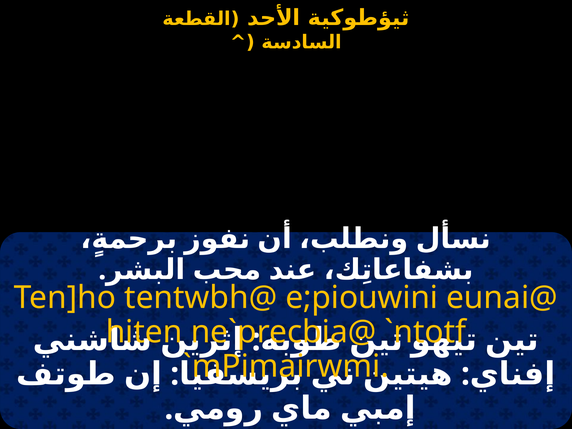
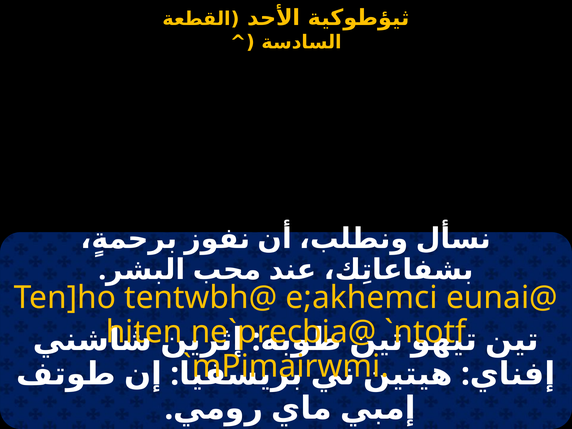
e;piouwini: e;piouwini -> e;akhemci (362, 298)
